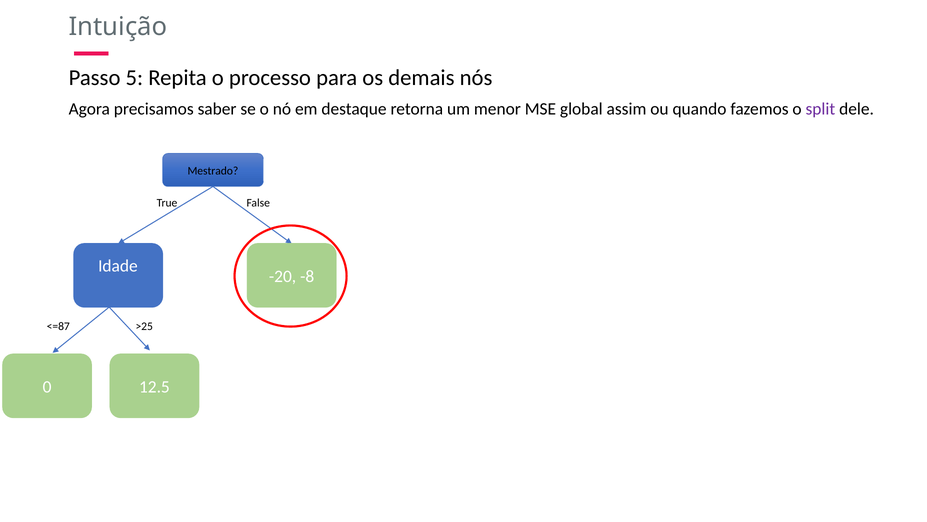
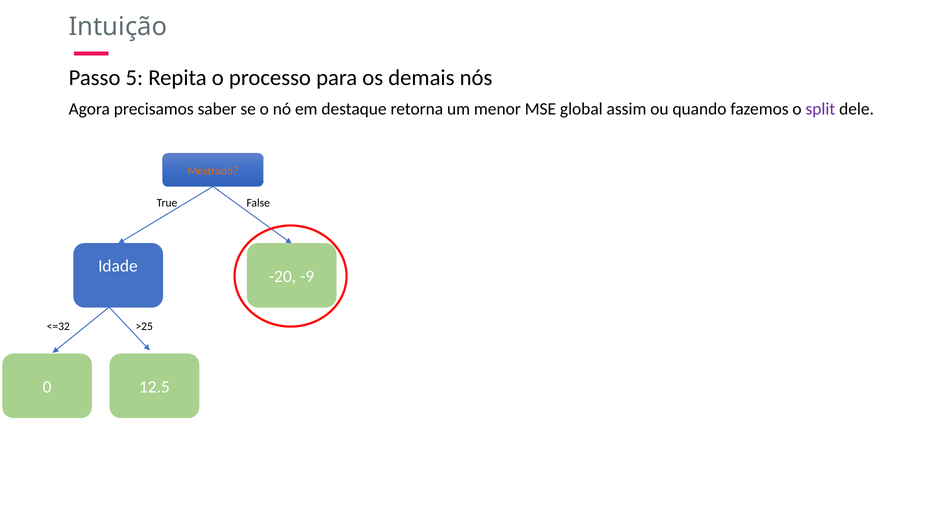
Mestrado colour: black -> orange (213, 171)
-8: -8 -> -9 (307, 276)
<=87: <=87 -> <=32 (58, 326)
